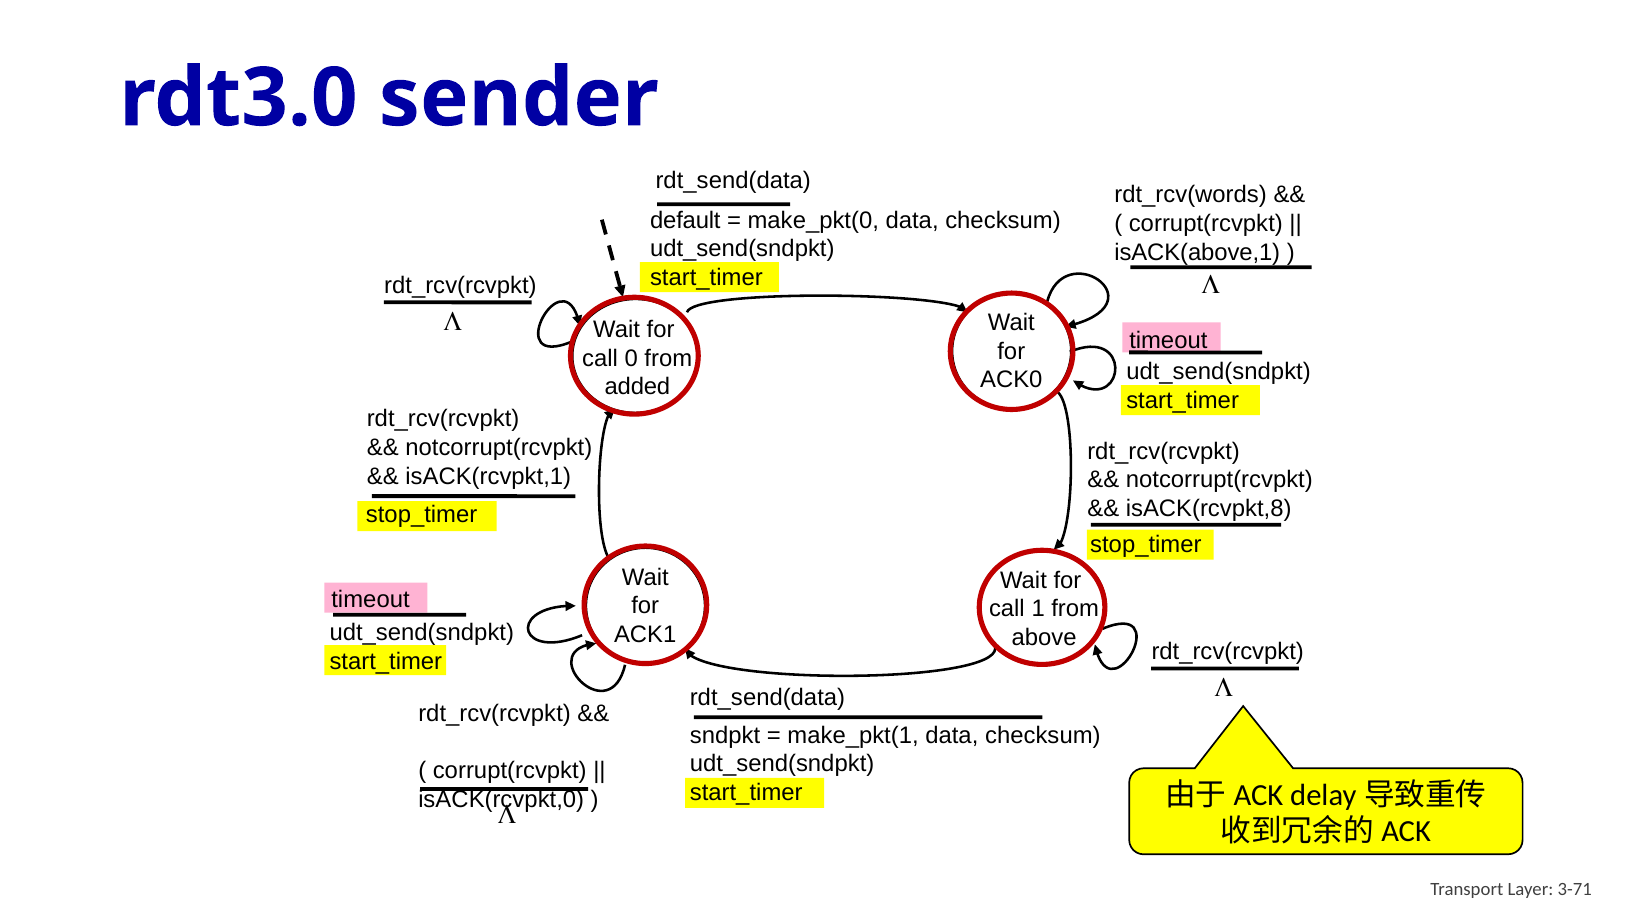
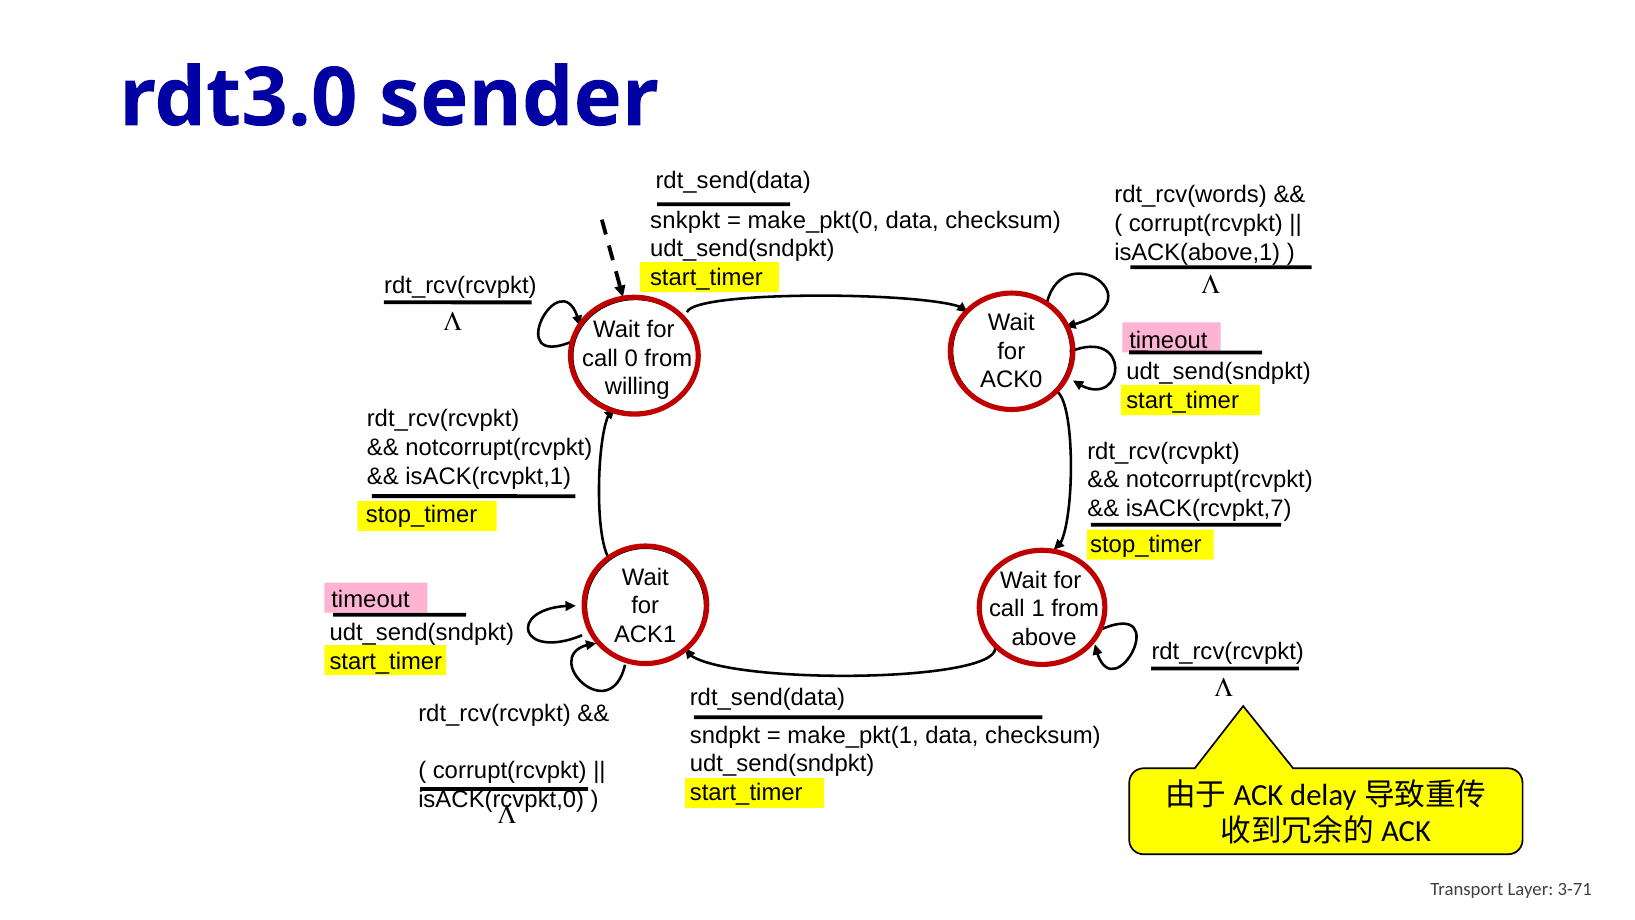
default: default -> snkpkt (685, 220)
added: added -> willing (637, 387)
isACK(rcvpkt,8: isACK(rcvpkt,8 -> isACK(rcvpkt,7 (1209, 508)
